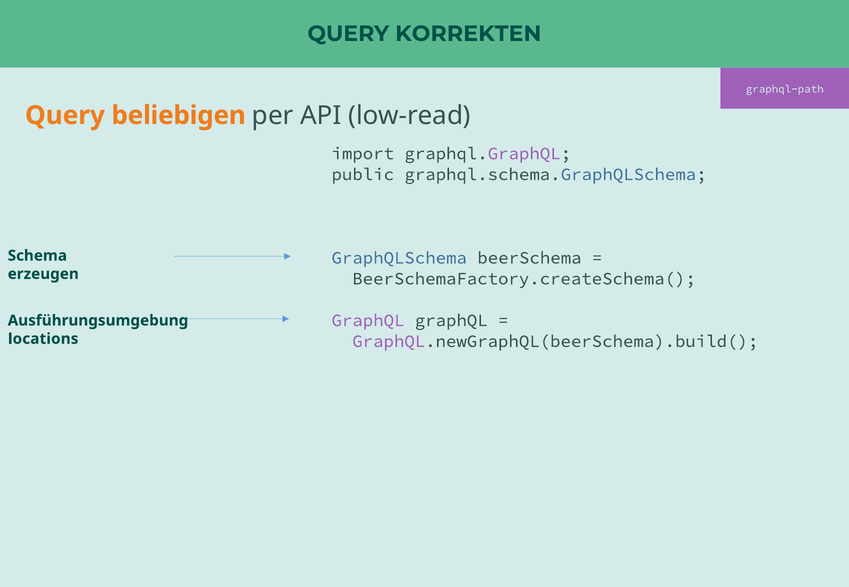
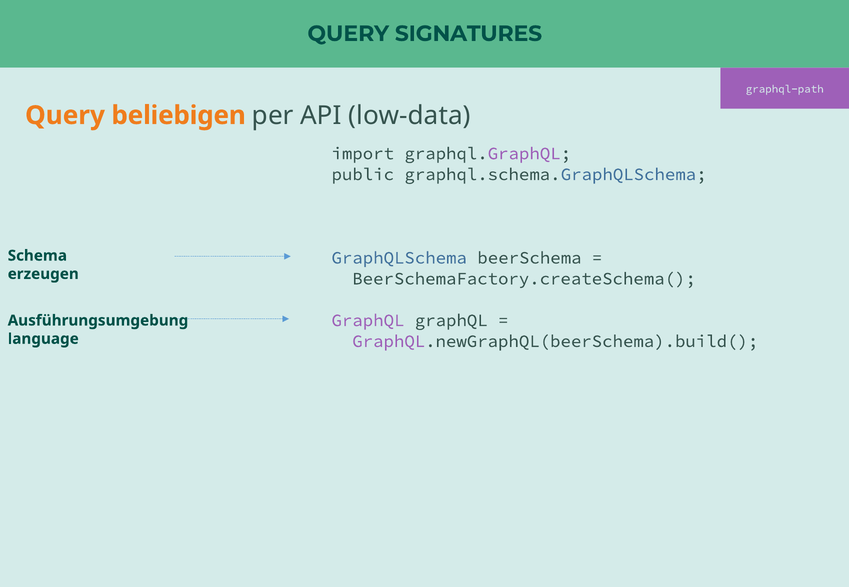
KORREKTEN: KORREKTEN -> SIGNATURES (468, 34)
low-read: low-read -> low-data (410, 116)
locations: locations -> language (43, 339)
